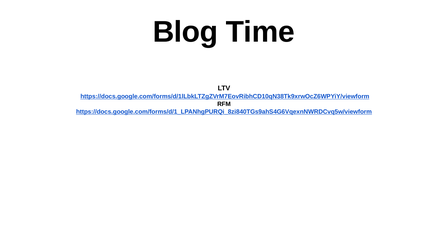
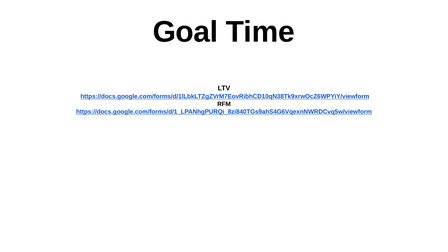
Blog: Blog -> Goal (185, 32)
